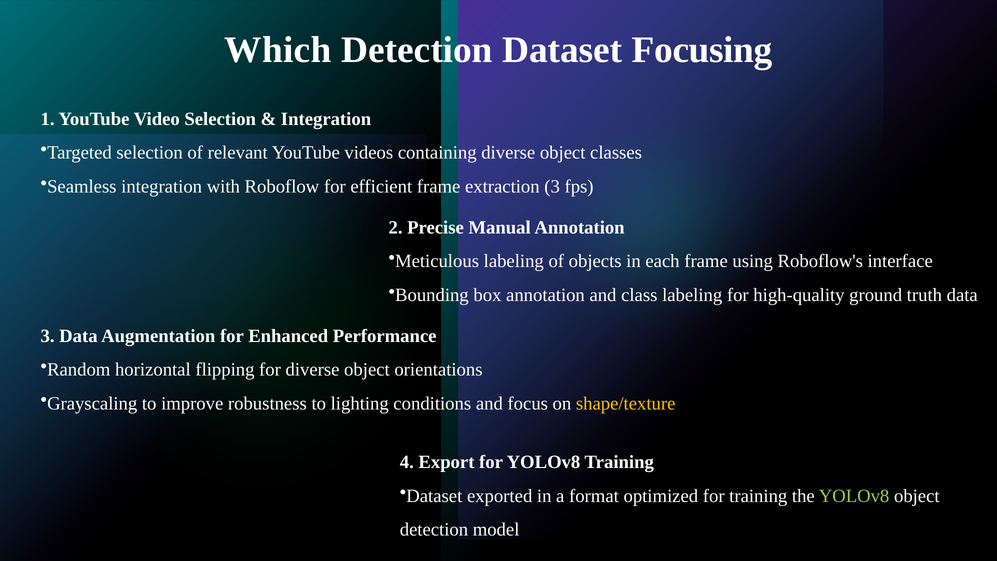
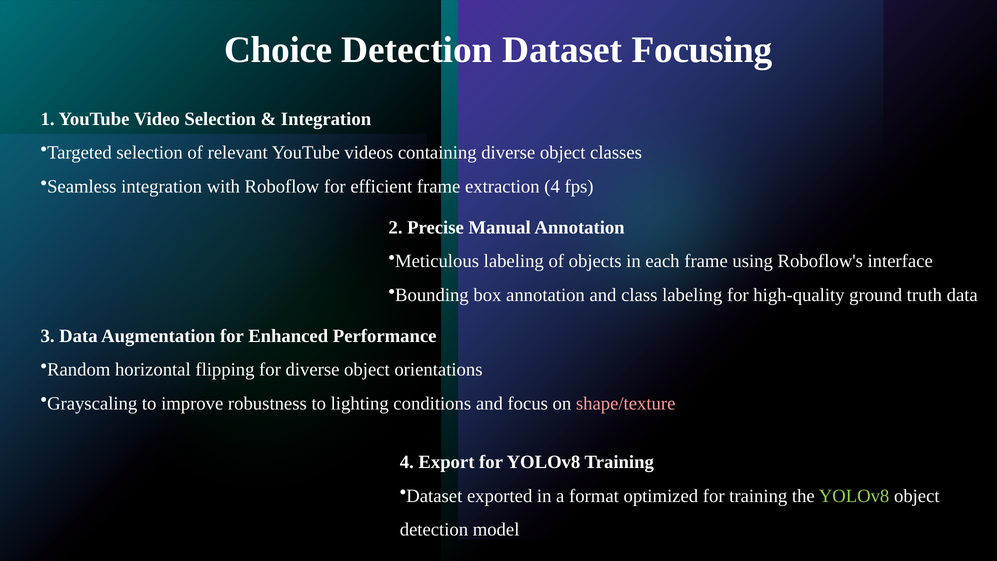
Which: Which -> Choice (278, 50)
extraction 3: 3 -> 4 (552, 186)
shape/texture colour: yellow -> pink (626, 403)
